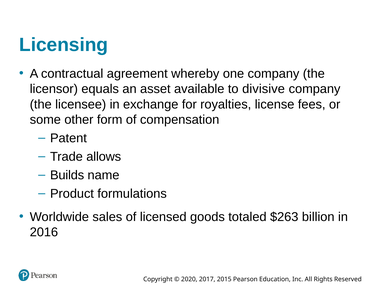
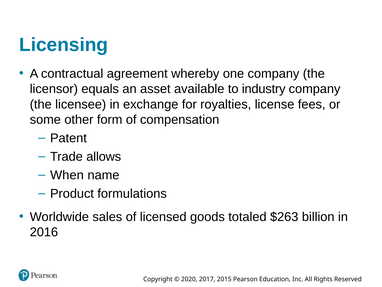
divisive: divisive -> industry (264, 89)
Builds: Builds -> When (67, 175)
